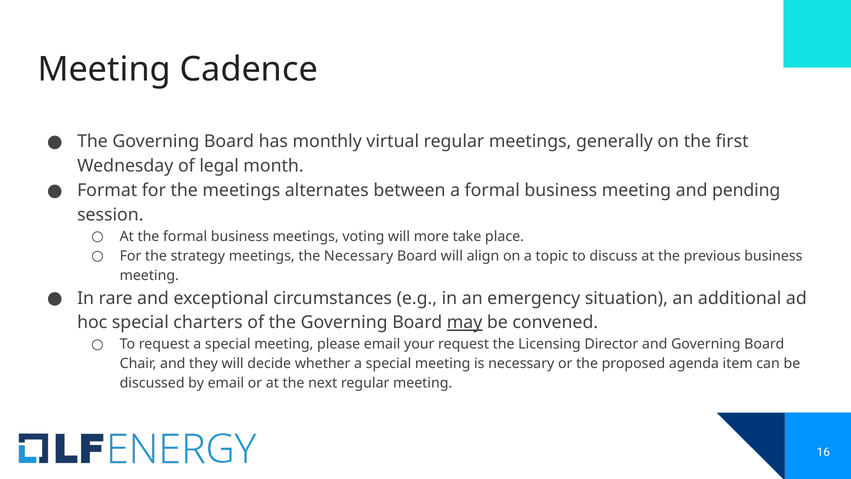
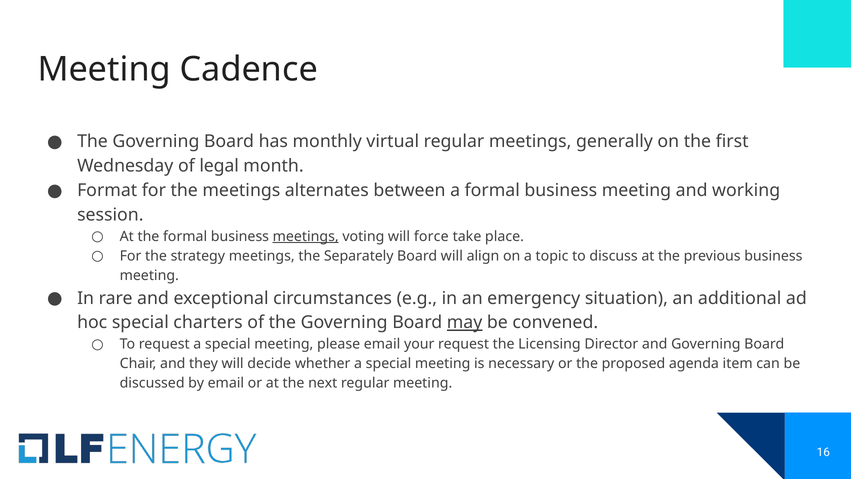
pending: pending -> working (746, 190)
meetings underline: none -> present (306, 236)
more: more -> force (431, 236)
the Necessary: Necessary -> Separately (359, 256)
